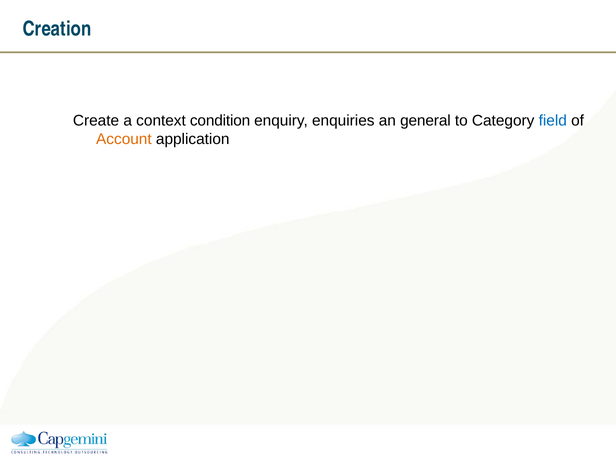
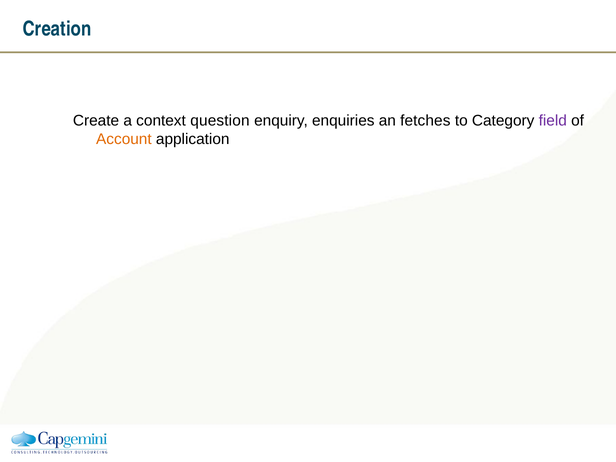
condition: condition -> question (220, 121)
general: general -> fetches (425, 121)
field colour: blue -> purple (553, 121)
